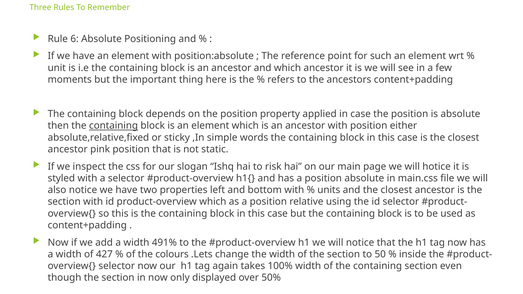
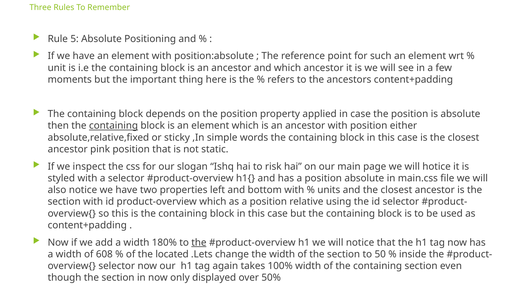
6: 6 -> 5 (75, 39)
491%: 491% -> 180% (164, 243)
the underline: none -> present (199, 243)
427: 427 -> 608 (104, 254)
colours: colours -> located (172, 254)
